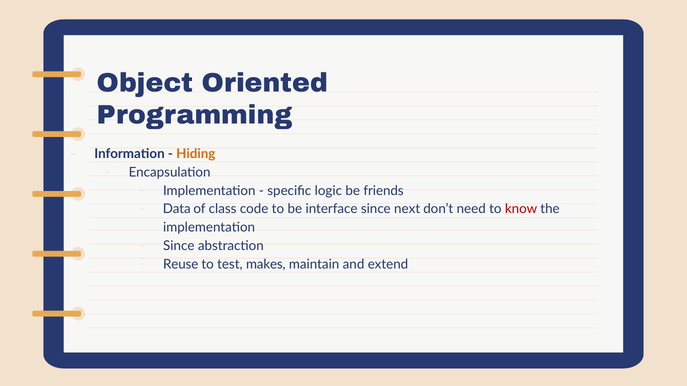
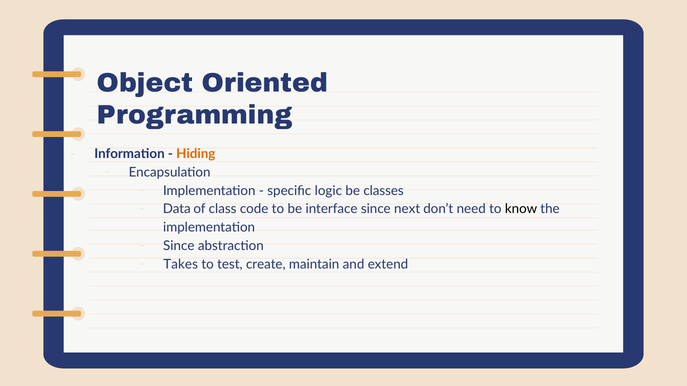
friends: friends -> classes (384, 191)
know colour: red -> black (521, 209)
Reuse: Reuse -> Takes (181, 265)
makes: makes -> create (266, 265)
